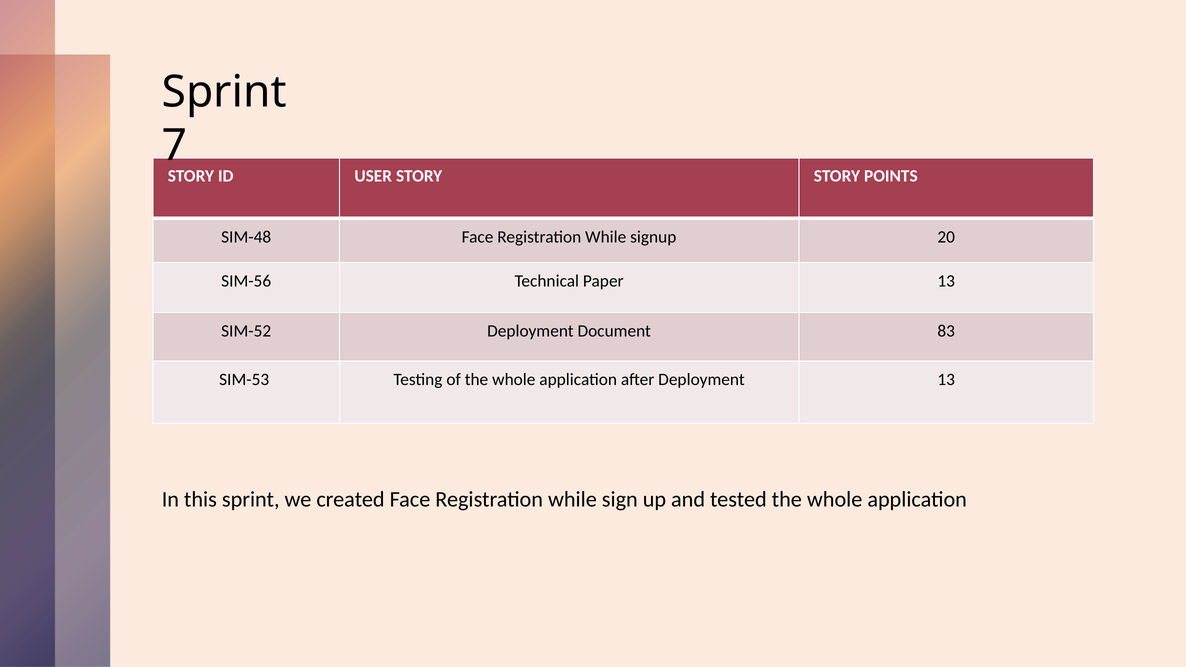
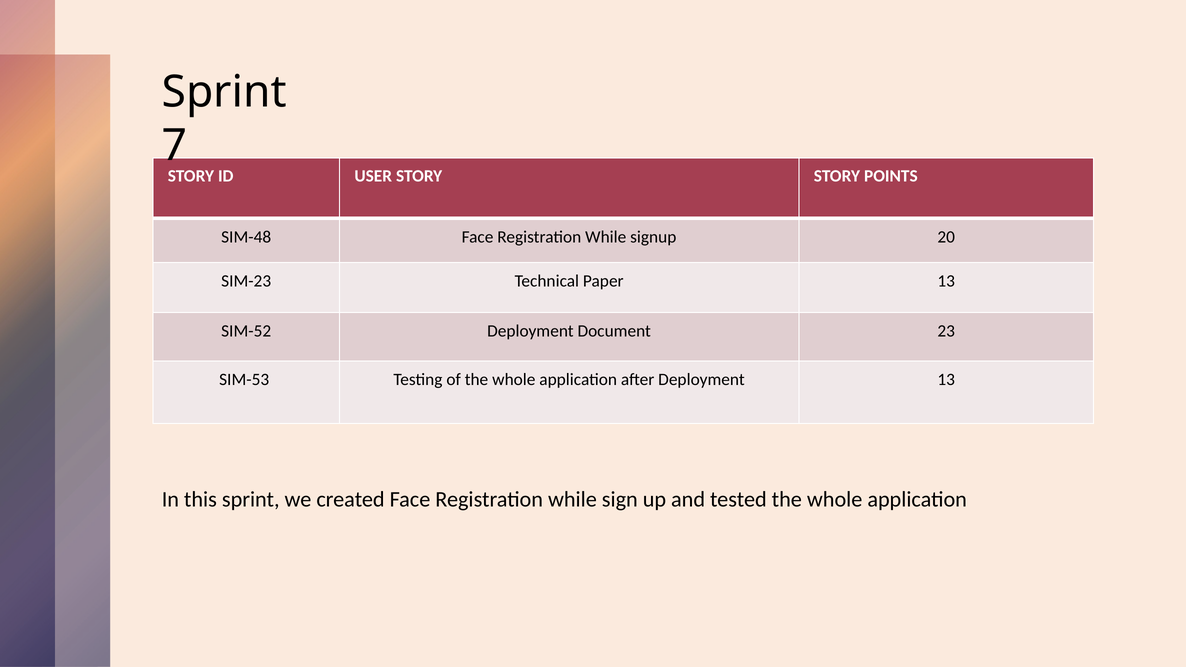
SIM-56: SIM-56 -> SIM-23 (246, 281)
83: 83 -> 23 (946, 331)
